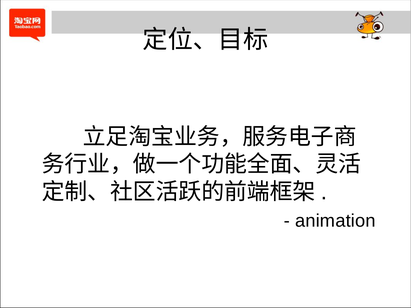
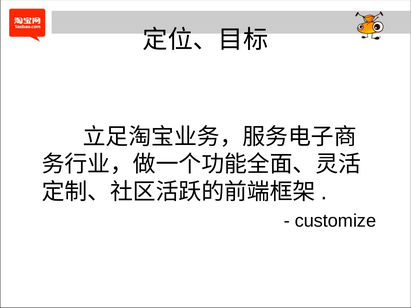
animation: animation -> customize (336, 221)
